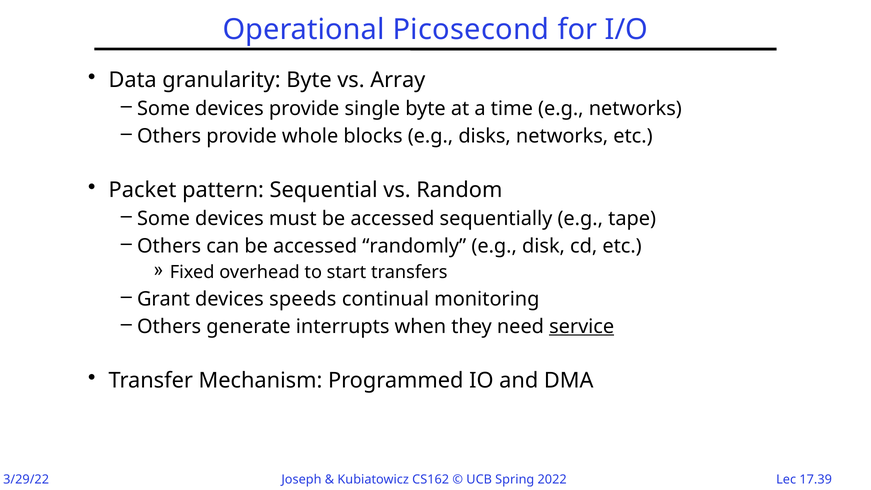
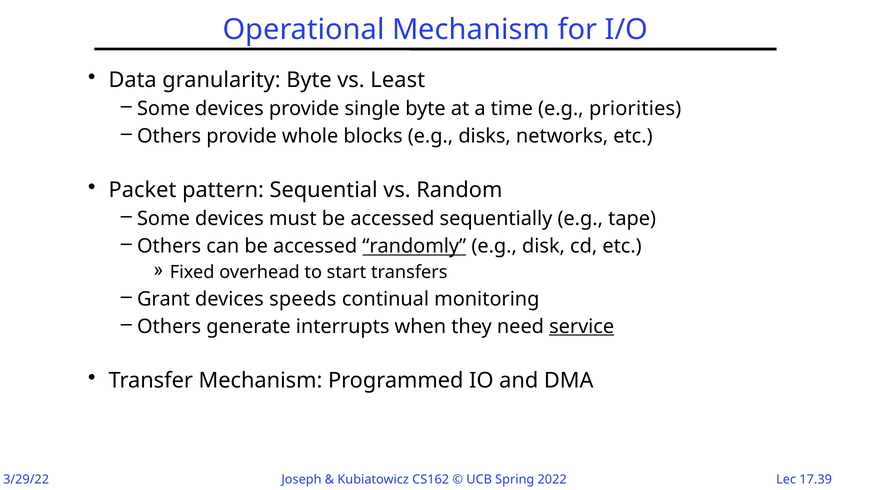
Operational Picosecond: Picosecond -> Mechanism (471, 30)
Array: Array -> Least (398, 80)
e.g networks: networks -> priorities (635, 109)
randomly underline: none -> present (414, 246)
